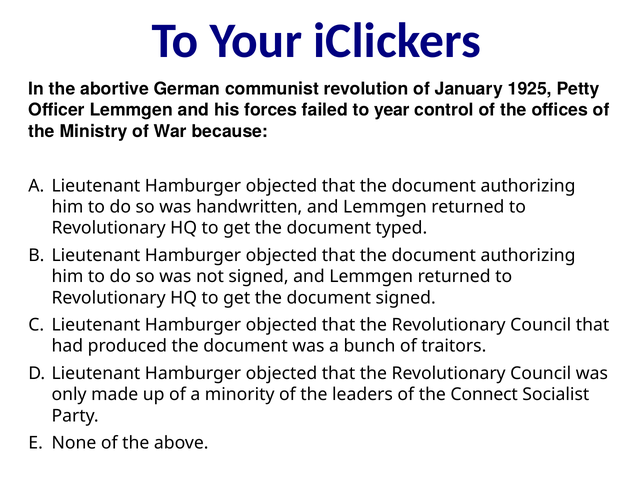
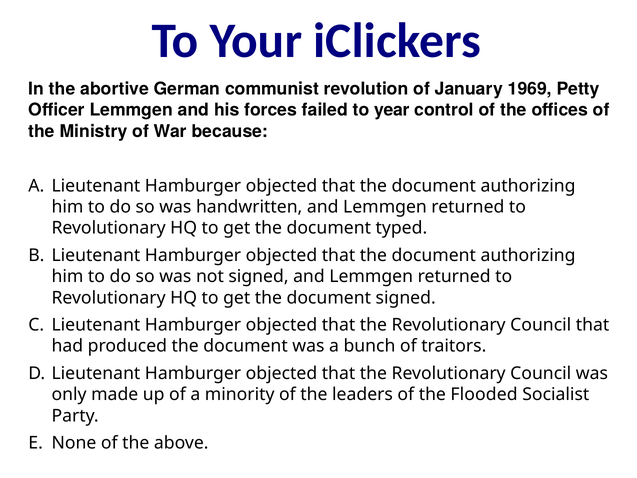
1925: 1925 -> 1969 (530, 89)
Connect: Connect -> Flooded (484, 394)
